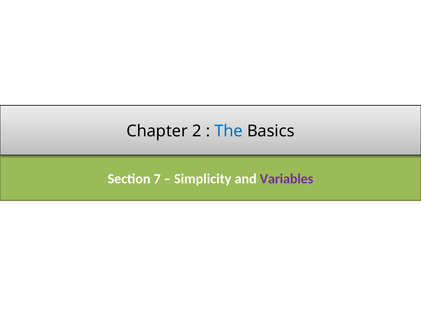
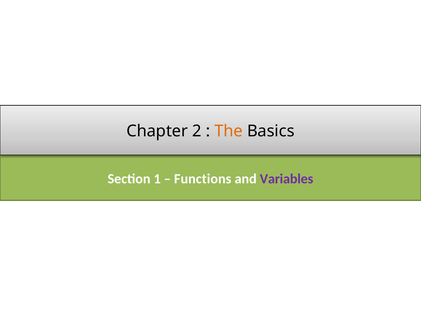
The colour: blue -> orange (229, 131)
7: 7 -> 1 (157, 179)
Simplicity: Simplicity -> Functions (203, 179)
